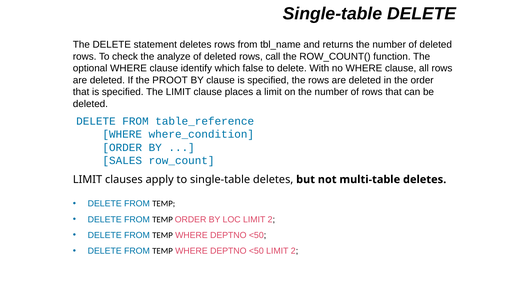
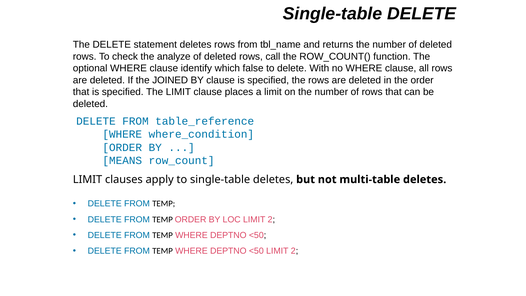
PROOT: PROOT -> JOINED (170, 80)
SALES: SALES -> MEANS (122, 161)
